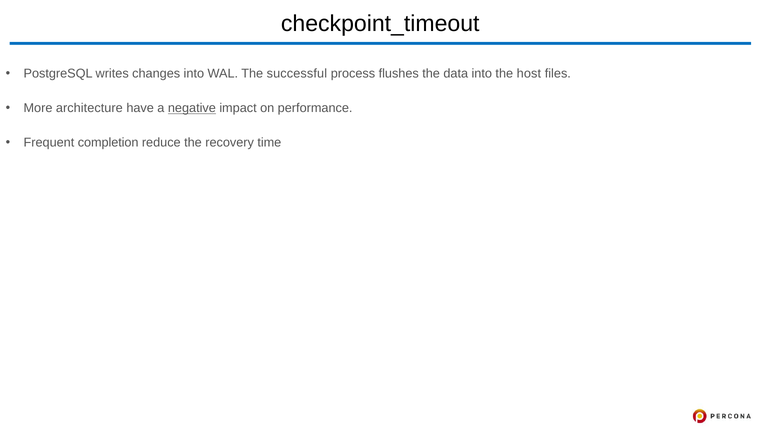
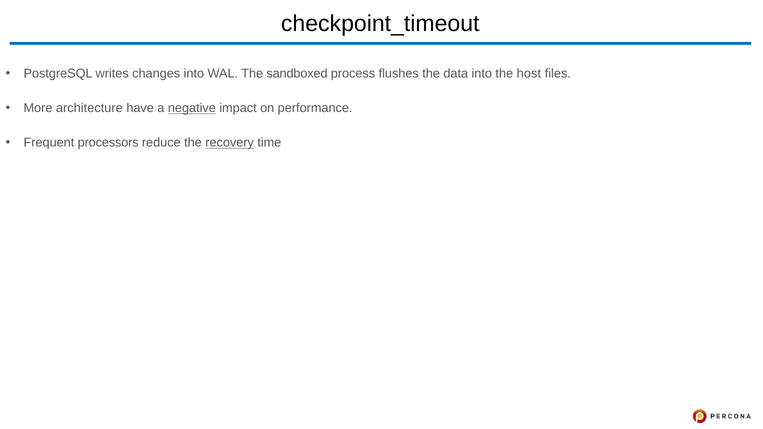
successful: successful -> sandboxed (297, 74)
completion: completion -> processors (108, 143)
recovery underline: none -> present (230, 143)
